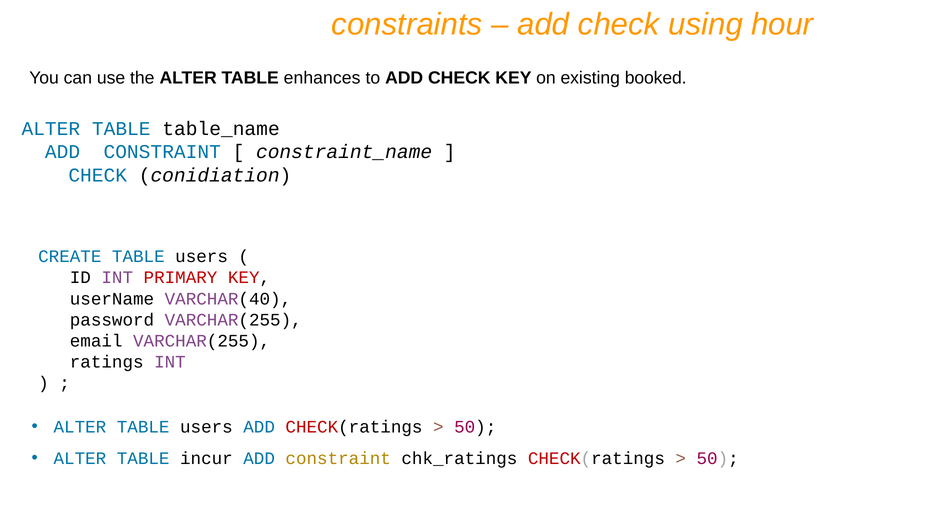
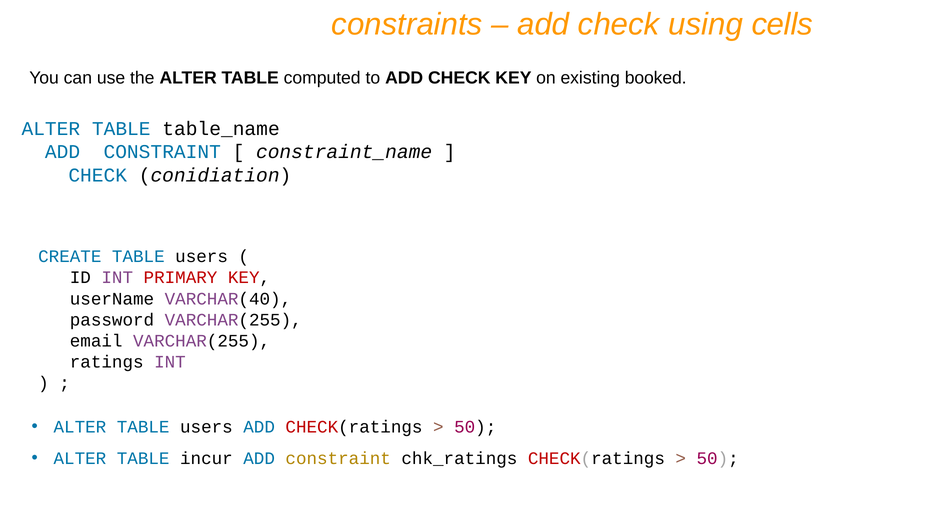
hour: hour -> cells (782, 24)
enhances: enhances -> computed (322, 78)
